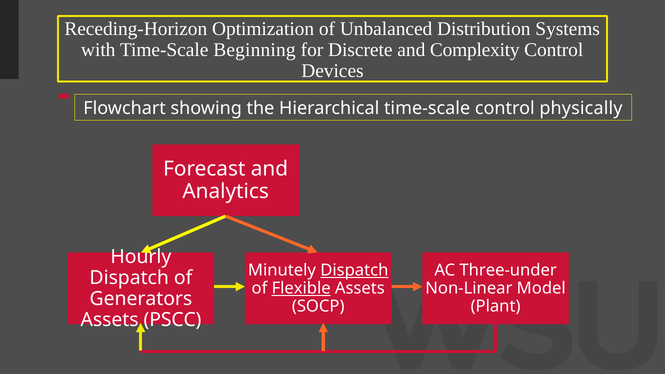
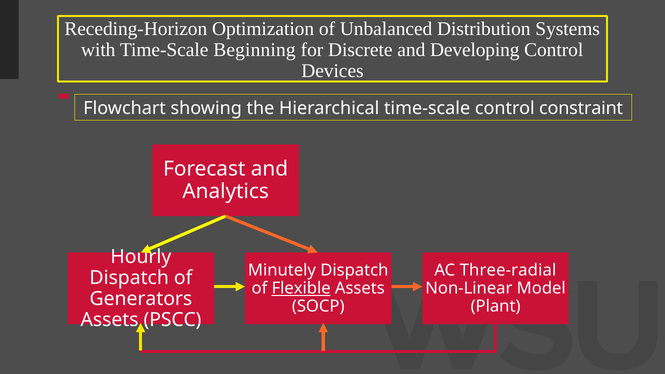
Complexity: Complexity -> Developing (475, 50)
physically: physically -> constraint (581, 109)
Dispatch underline: present -> none (354, 270)
Three-under: Three-under -> Three-radial (508, 270)
